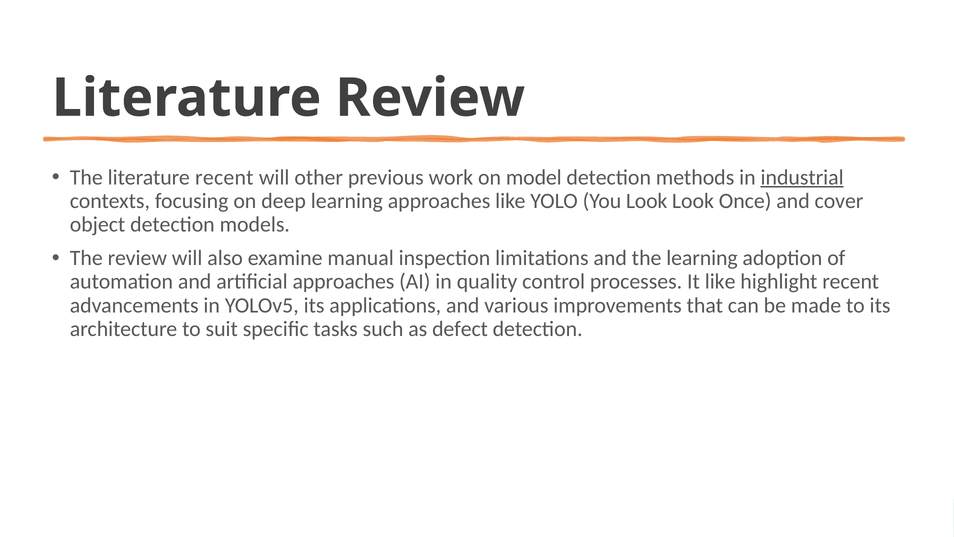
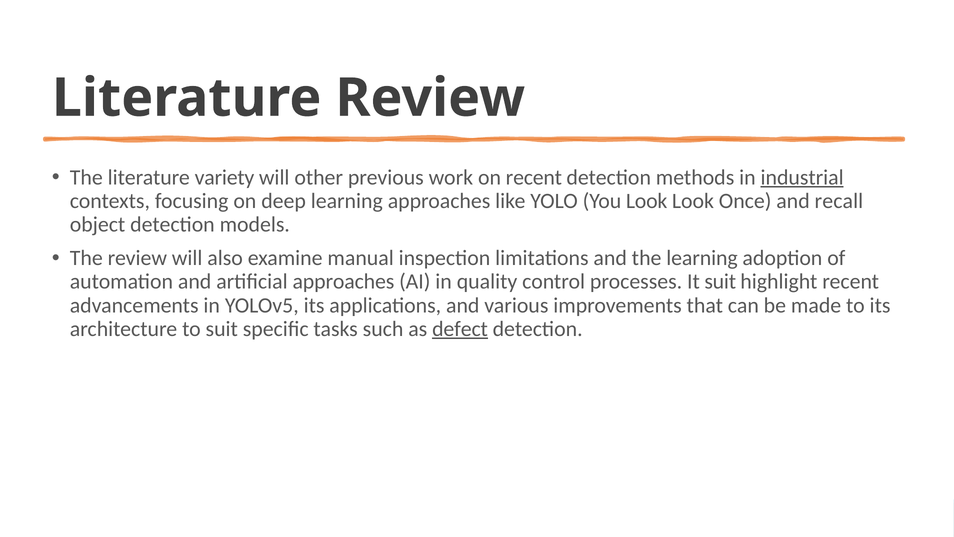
literature recent: recent -> variety (225, 177)
on model: model -> recent (534, 177)
cover: cover -> recall (839, 201)
It like: like -> suit (720, 282)
defect underline: none -> present (460, 329)
